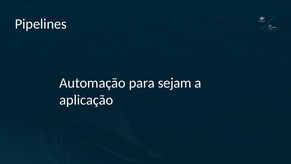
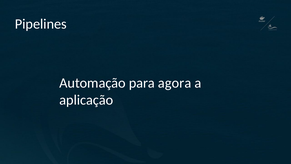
sejam: sejam -> agora (175, 83)
